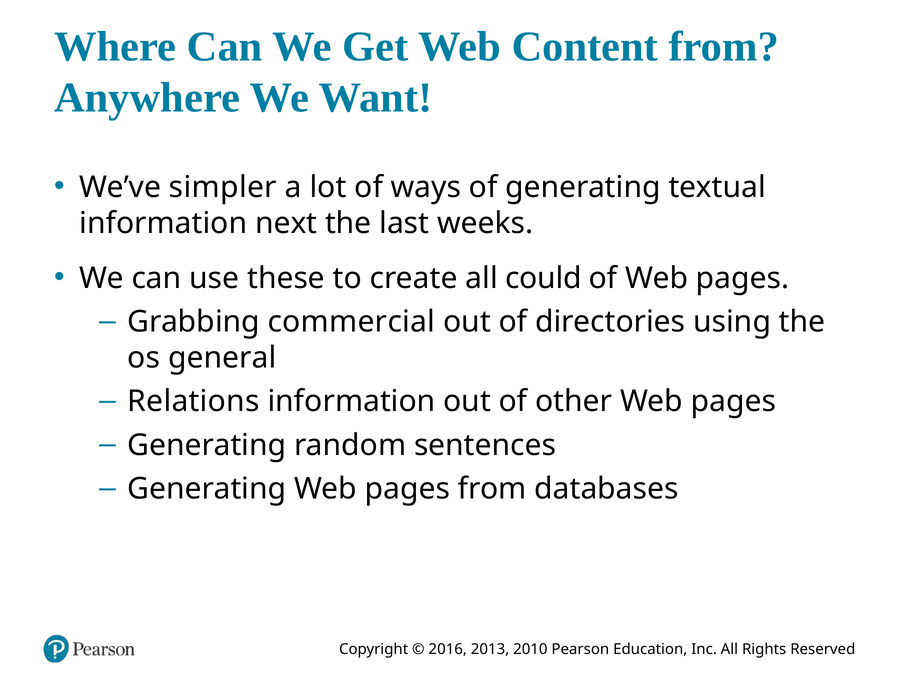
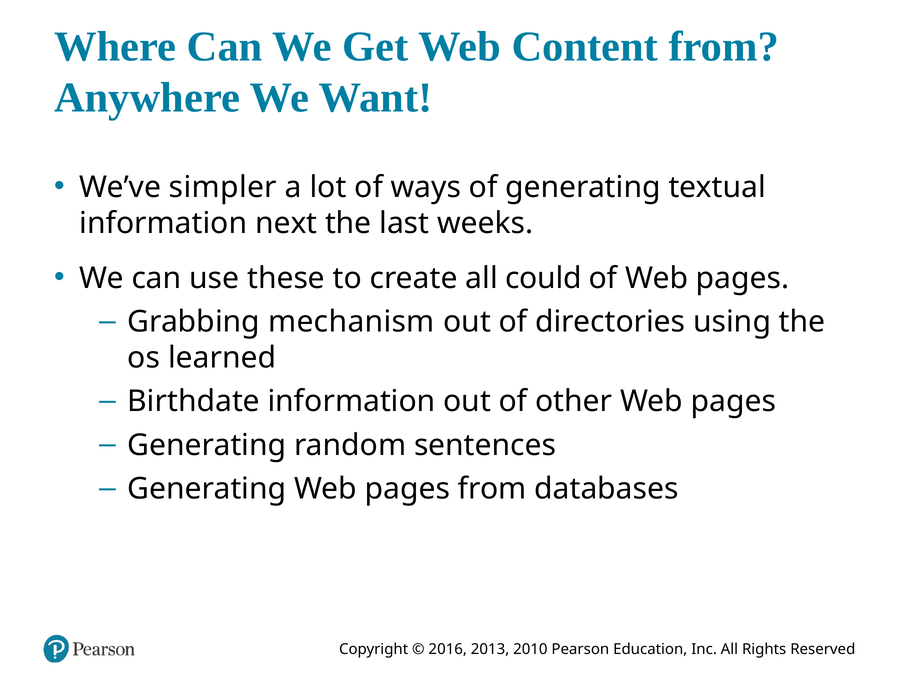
commercial: commercial -> mechanism (351, 322)
general: general -> learned (222, 358)
Relations: Relations -> Birthdate (194, 402)
